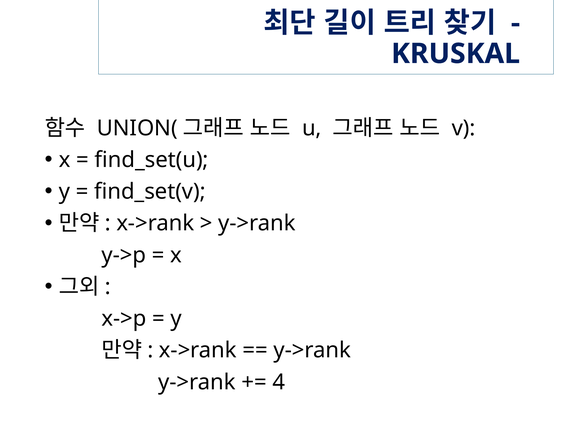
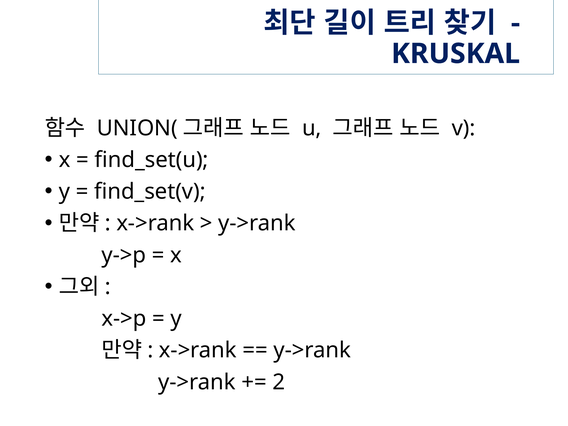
4: 4 -> 2 (279, 382)
